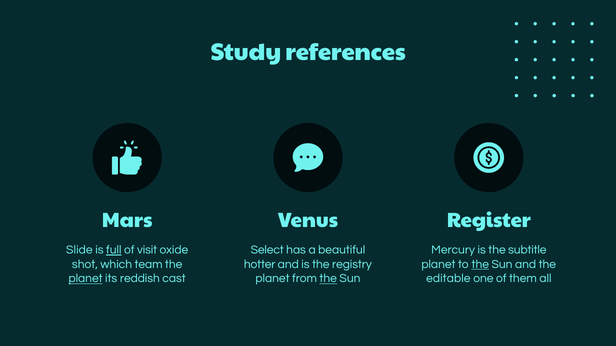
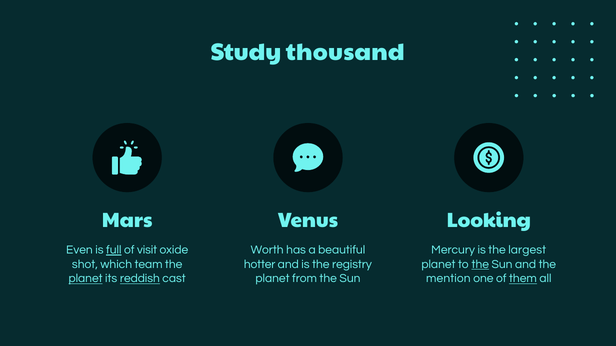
references: references -> thousand (345, 52)
Register: Register -> Looking (489, 221)
Slide: Slide -> Even (79, 250)
Select: Select -> Worth (267, 250)
subtitle: subtitle -> largest (527, 250)
reddish underline: none -> present (140, 279)
the underline: present -> none (328, 279)
editable: editable -> mention (448, 279)
them underline: none -> present (523, 279)
